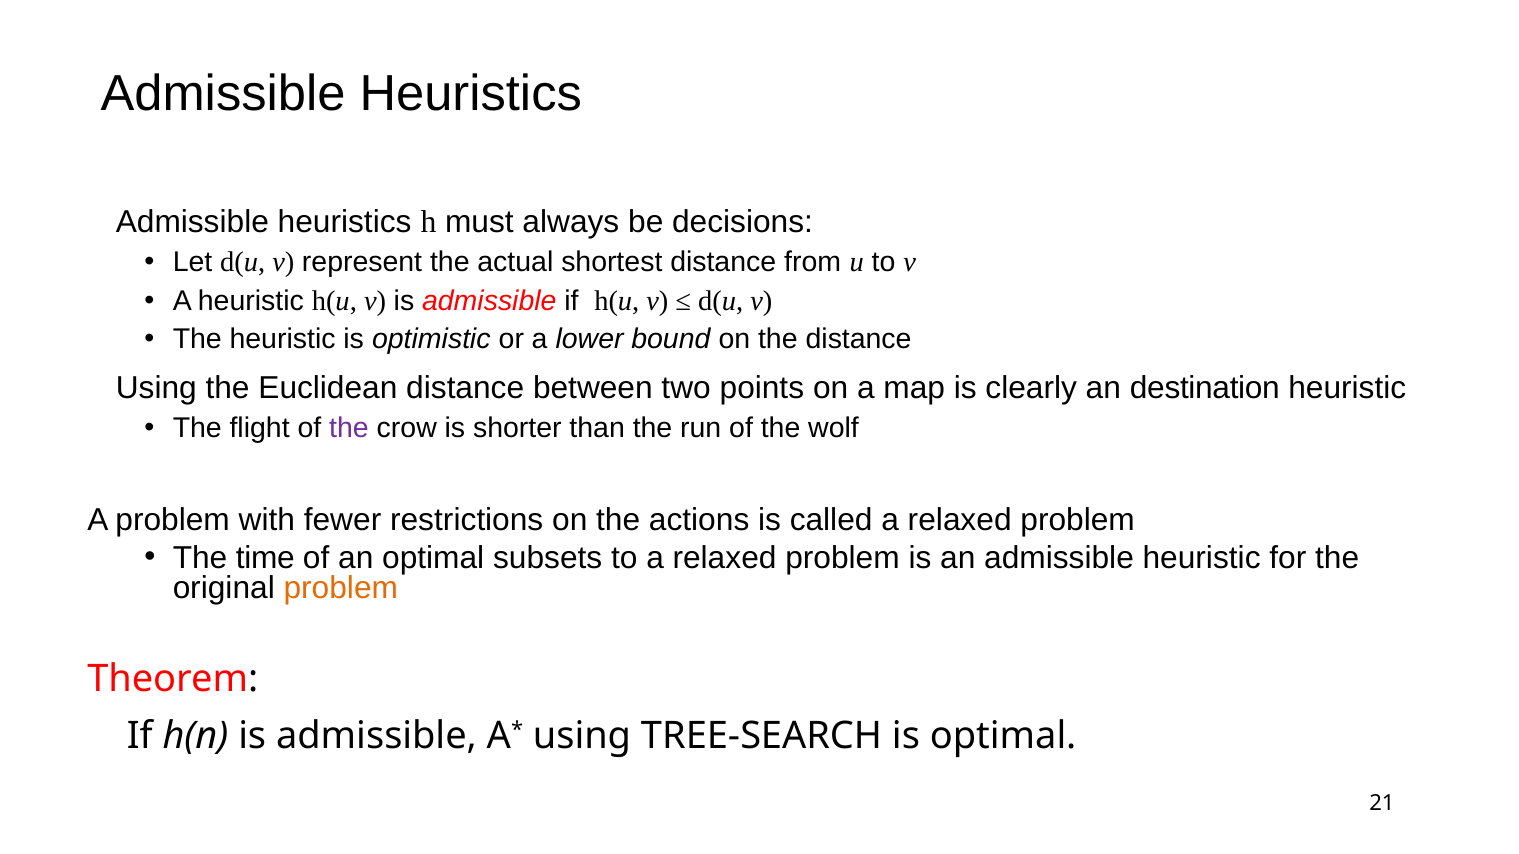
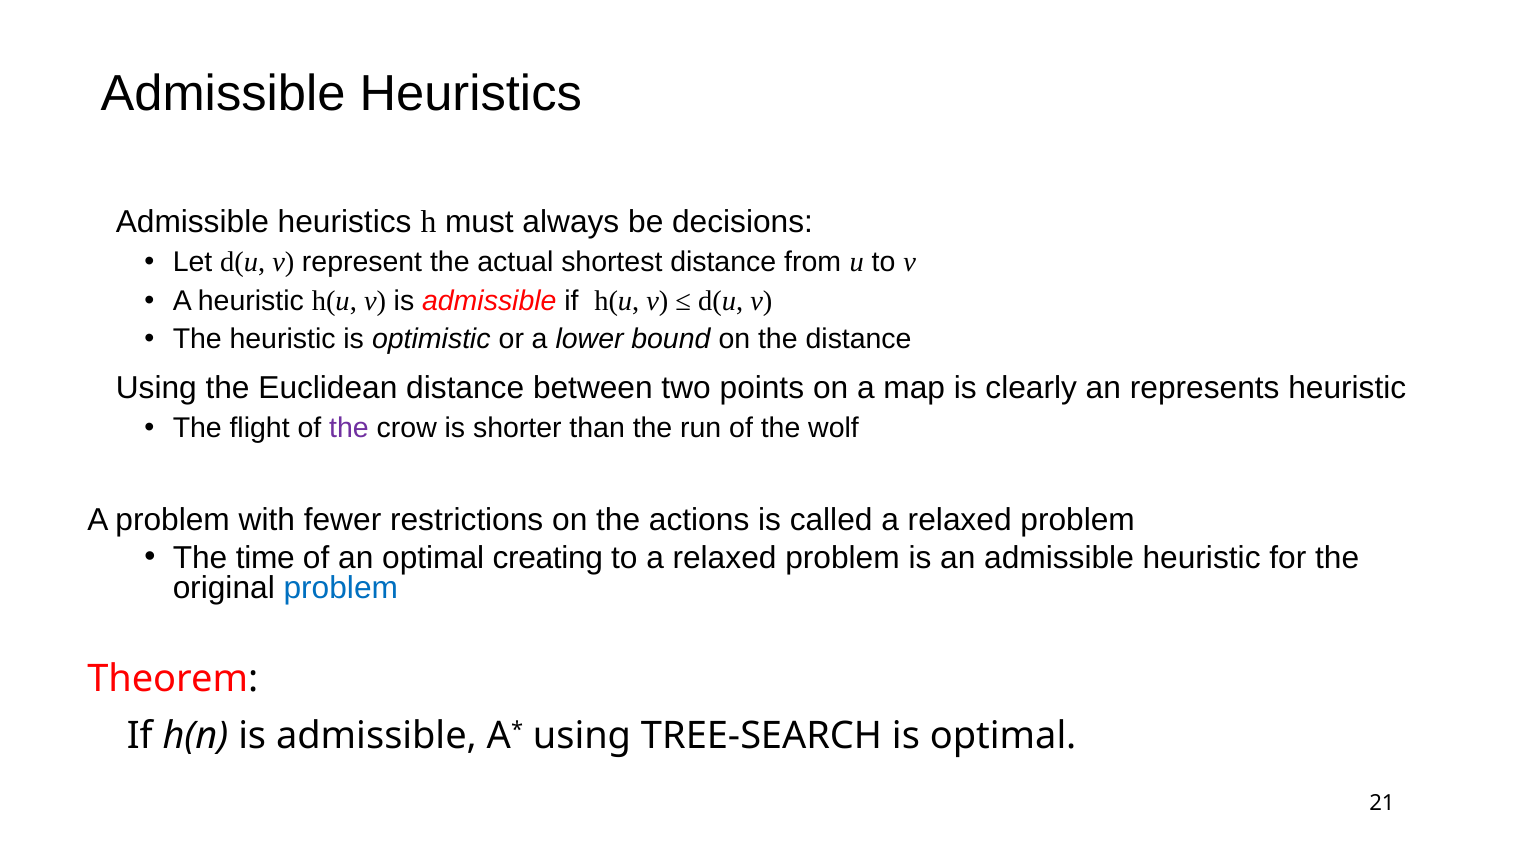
destination: destination -> represents (1205, 388)
subsets: subsets -> creating (548, 558)
problem colour: orange -> blue (341, 589)
